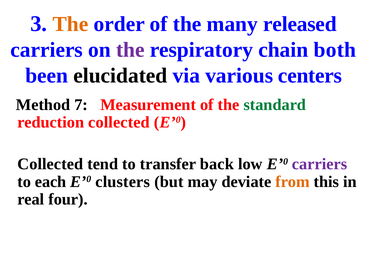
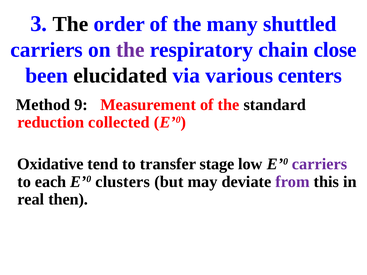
The colour: orange -> black (71, 24)
released: released -> shuttled (300, 24)
both: both -> close (335, 50)
7: 7 -> 9 (81, 105)
standard colour: green -> black (275, 105)
Collected: Collected -> Oxidative (50, 164)
back: back -> stage (217, 164)
from colour: orange -> purple (293, 182)
four: four -> then (68, 200)
